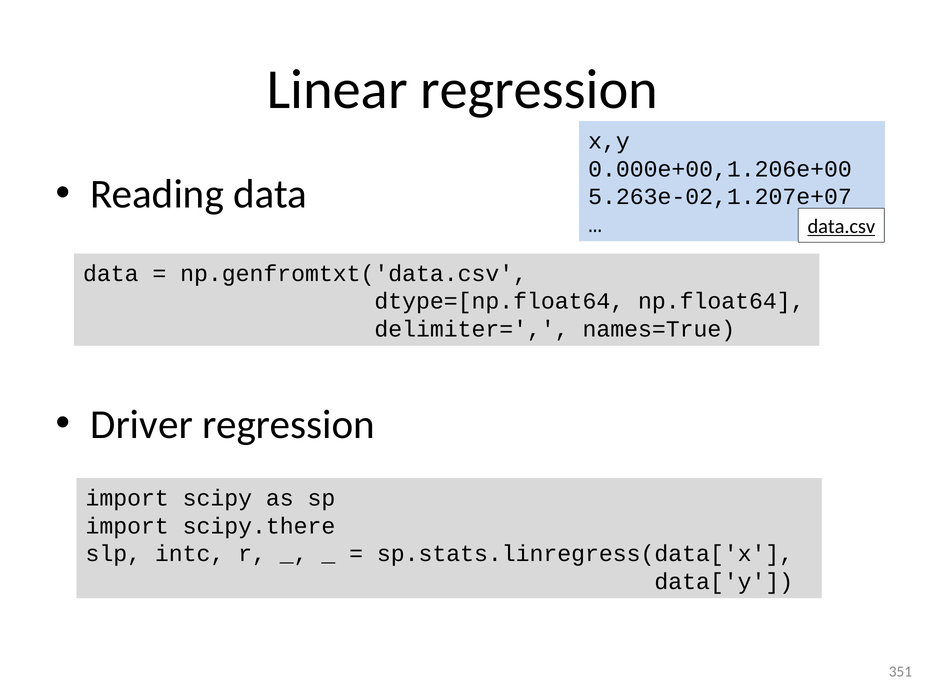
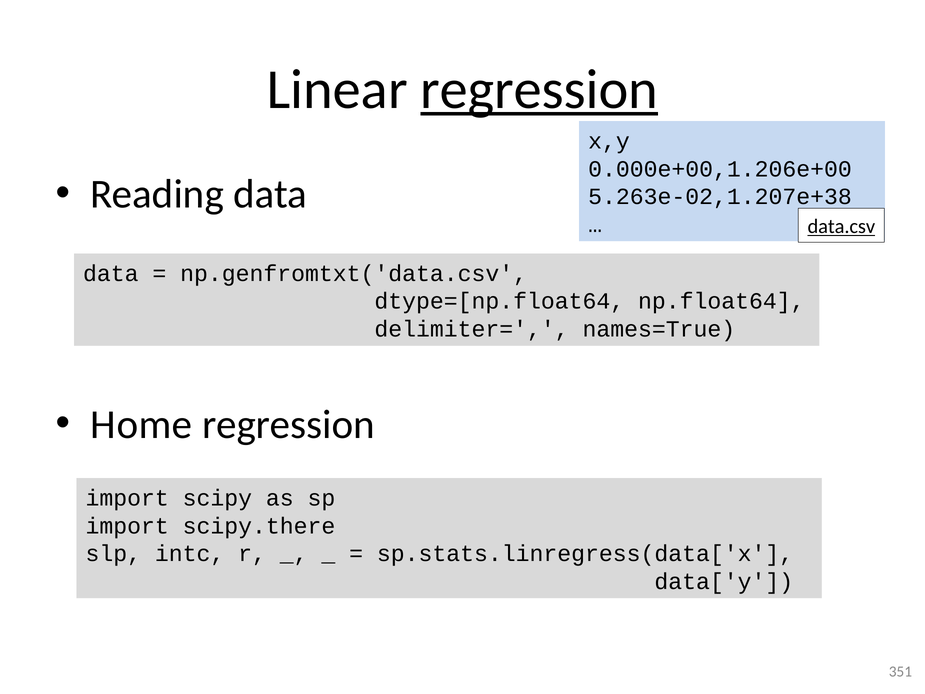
regression underline: none -> present (539, 90)
5.263e-02,1.207e+07: 5.263e-02,1.207e+07 -> 5.263e-02,1.207e+38 (720, 197)
Driver: Driver -> Home (141, 424)
